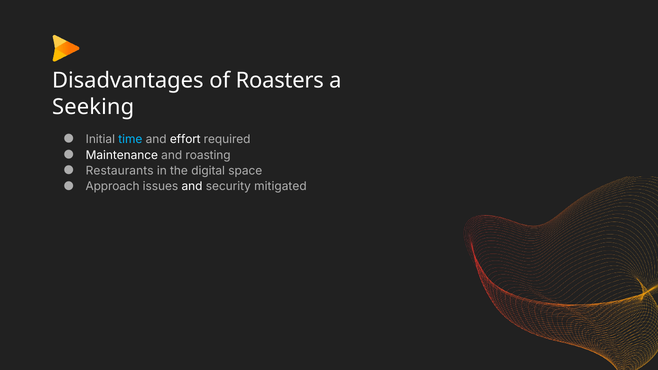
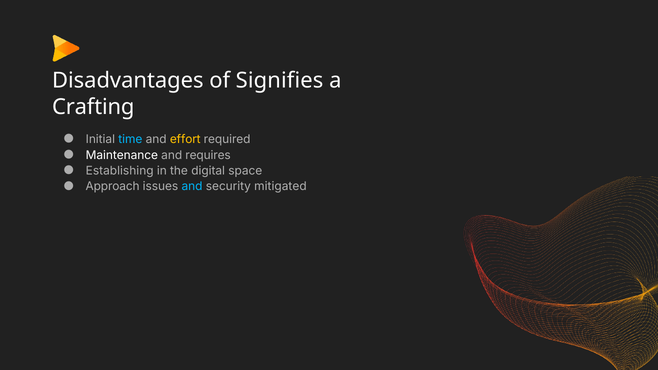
Roasters: Roasters -> Signifies (280, 81)
Seeking: Seeking -> Crafting (93, 107)
effort colour: white -> yellow (185, 140)
roasting: roasting -> requires (208, 155)
Restaurants: Restaurants -> Establishing (120, 171)
and colour: white -> light blue (192, 187)
